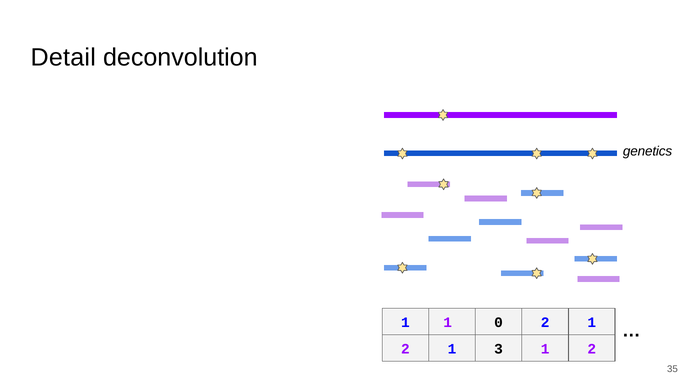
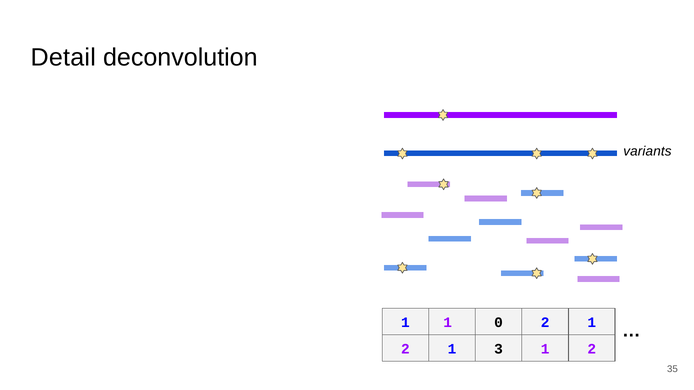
genetics: genetics -> variants (647, 151)
